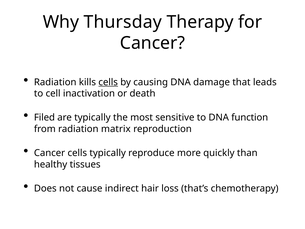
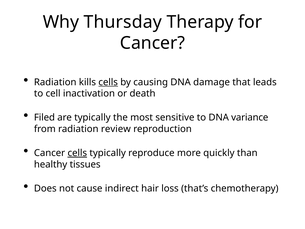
function: function -> variance (250, 117)
matrix: matrix -> review (116, 129)
cells underline: none -> present (77, 153)
